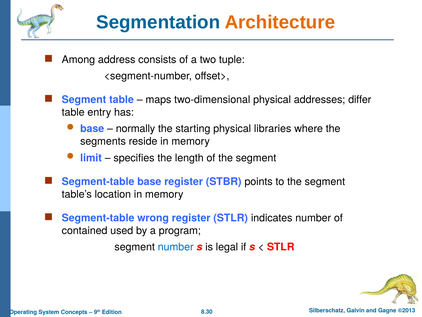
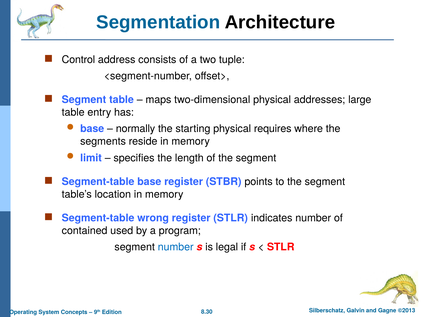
Architecture colour: orange -> black (280, 22)
Among: Among -> Control (78, 60)
differ: differ -> large (360, 100)
libraries: libraries -> requires (273, 129)
